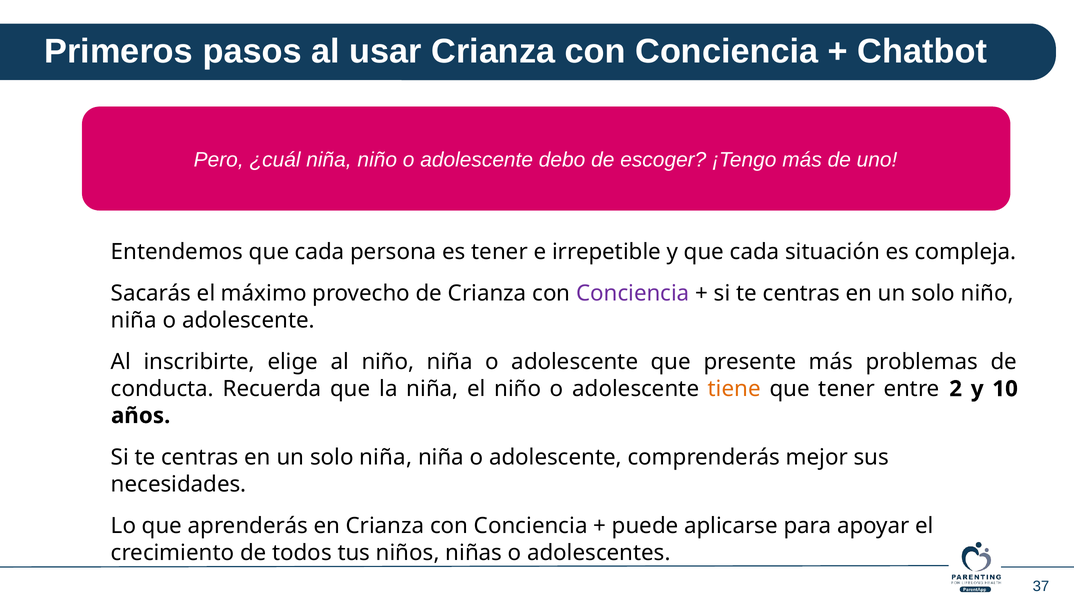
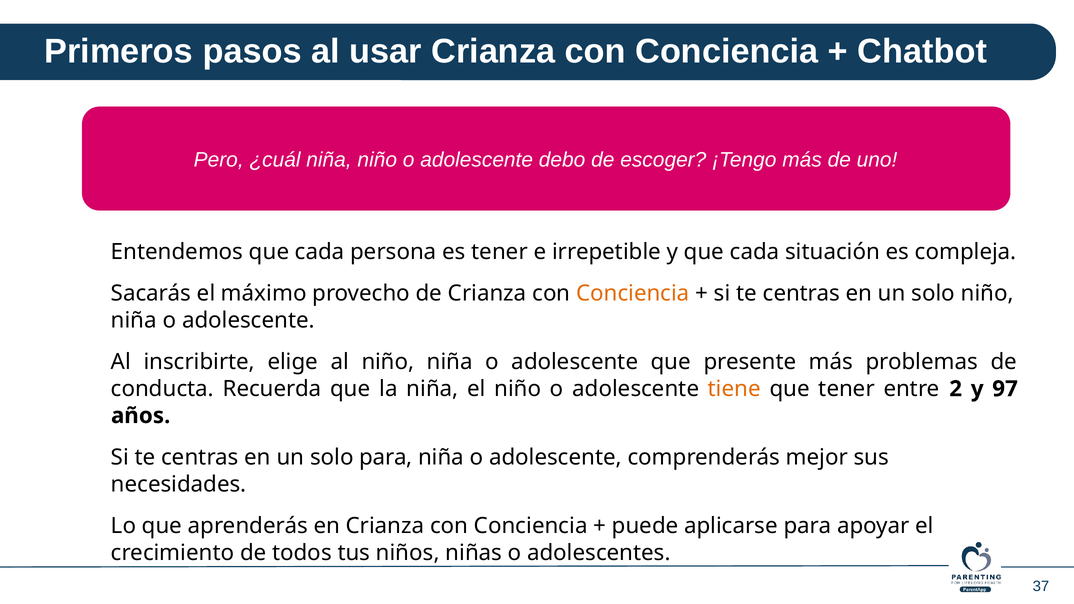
Conciencia colour: purple -> orange (633, 293)
10: 10 -> 97 (1005, 389)
solo niña: niña -> para (386, 458)
